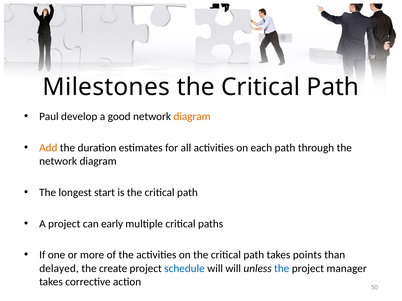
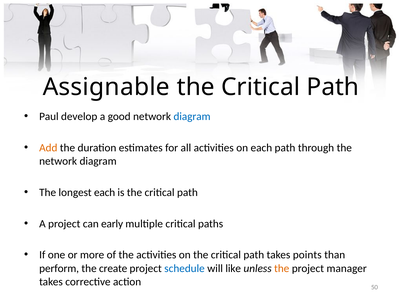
Milestones: Milestones -> Assignable (106, 87)
diagram colour: orange -> blue (192, 117)
longest start: start -> each (105, 193)
delayed: delayed -> perform (59, 269)
will will: will -> like (233, 269)
the colour: blue -> orange (282, 269)
